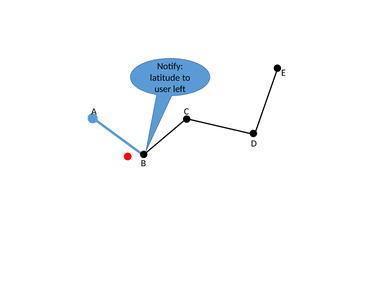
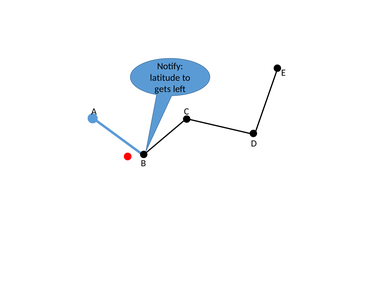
user: user -> gets (163, 89)
